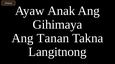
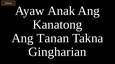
Gihimaya: Gihimaya -> Kanatong (57, 25)
Langitnong: Langitnong -> Gingharian (57, 52)
